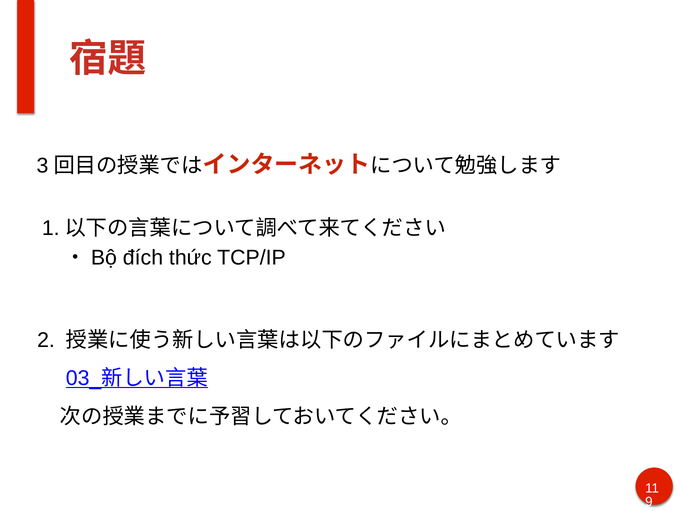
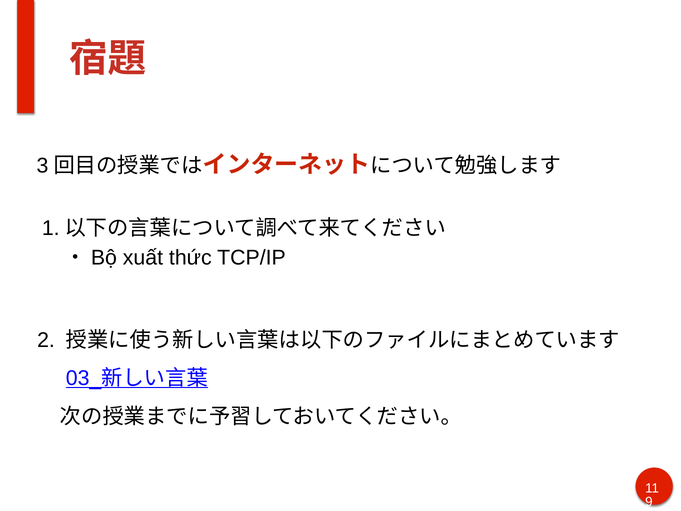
đích: đích -> xuất (143, 258)
